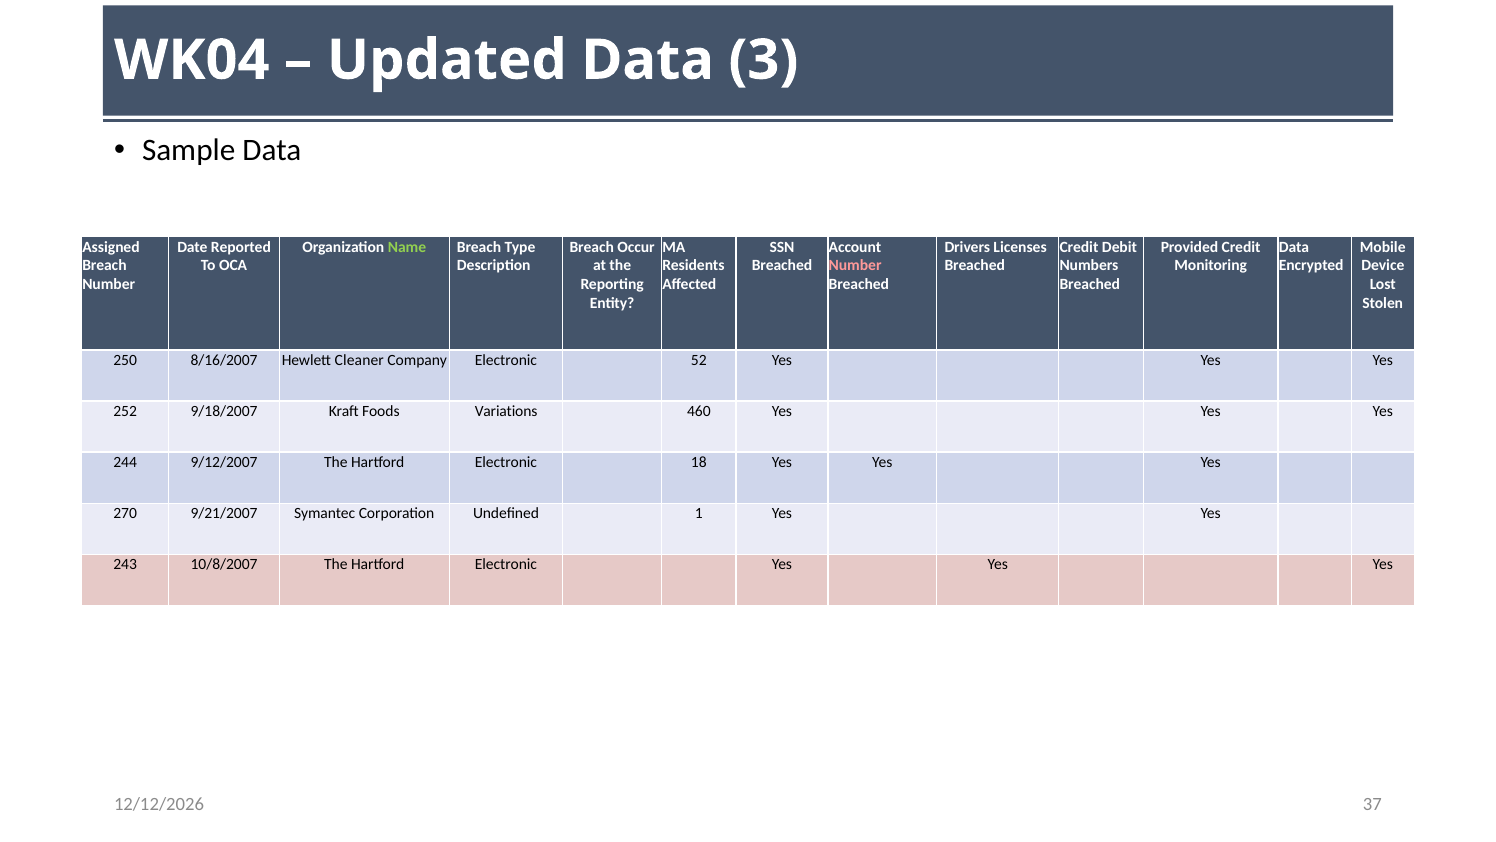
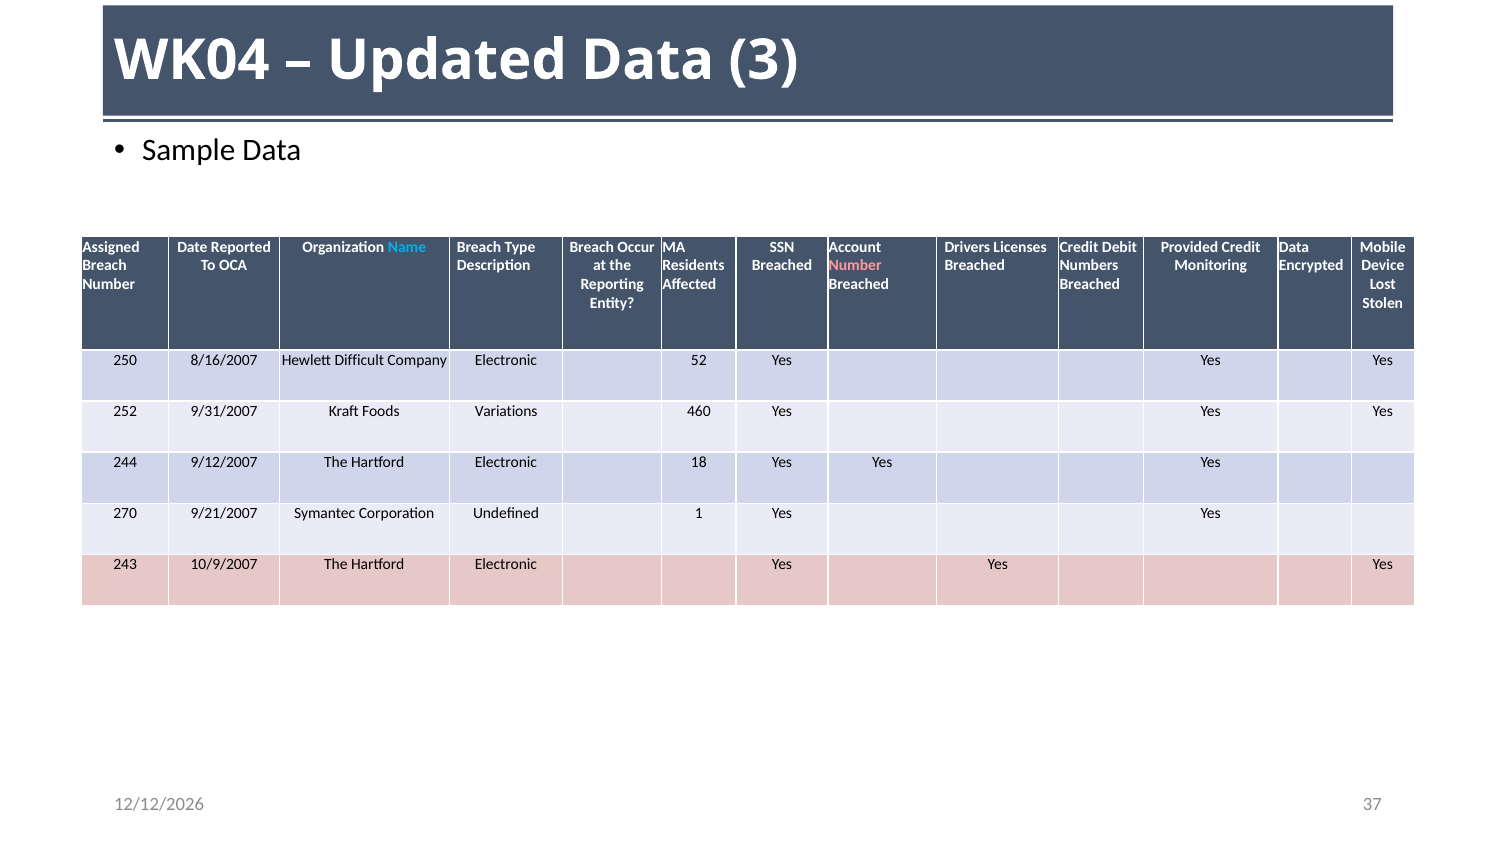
Name colour: light green -> light blue (407, 247)
Cleaner: Cleaner -> Difficult (359, 360)
9/18/2007: 9/18/2007 -> 9/31/2007 (224, 411)
10/8/2007: 10/8/2007 -> 10/9/2007 (224, 564)
